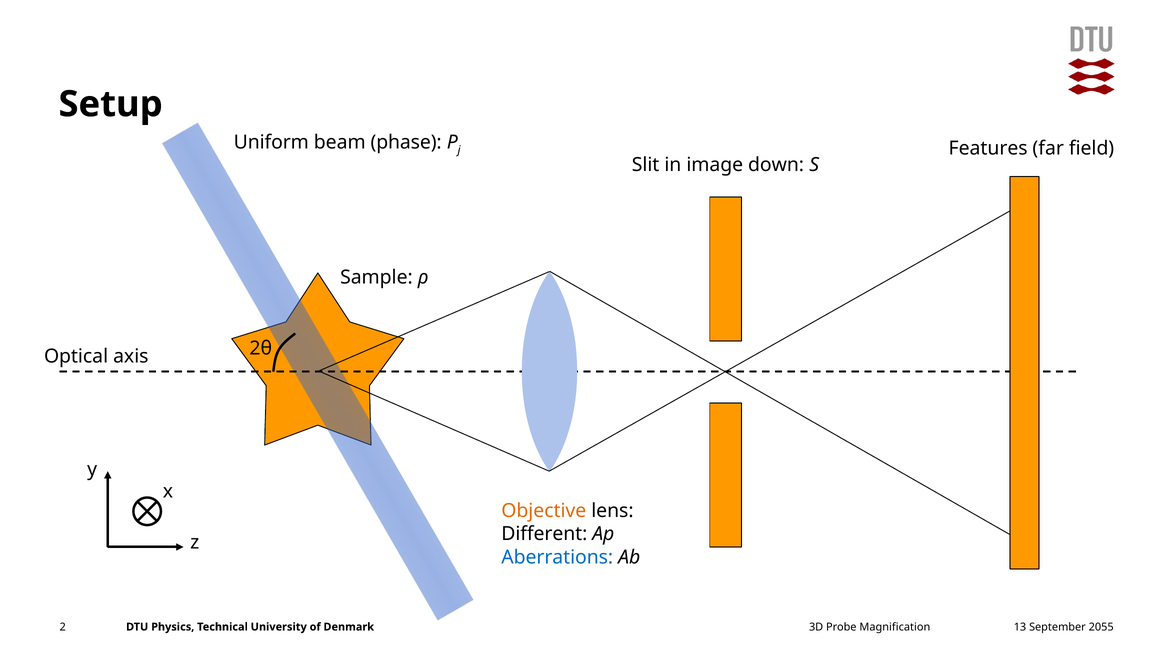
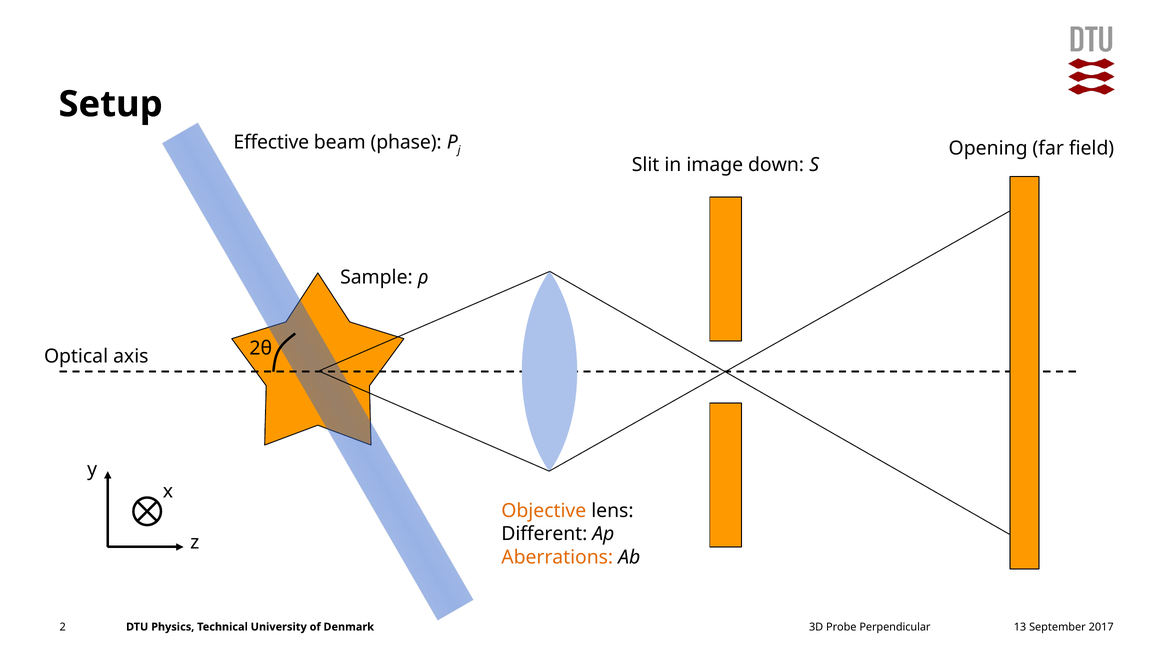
Uniform: Uniform -> Effective (271, 142)
Features: Features -> Opening (988, 149)
Aberrations colour: blue -> orange (557, 557)
2055: 2055 -> 2017 (1101, 627)
Magnification: Magnification -> Perpendicular (895, 627)
